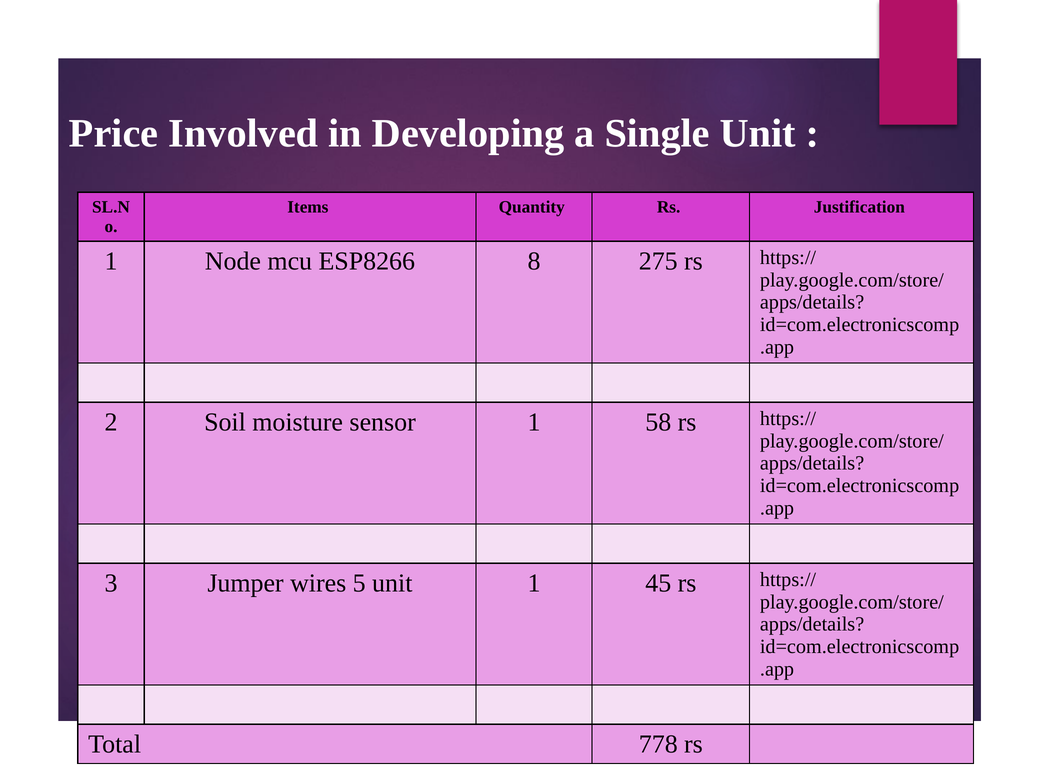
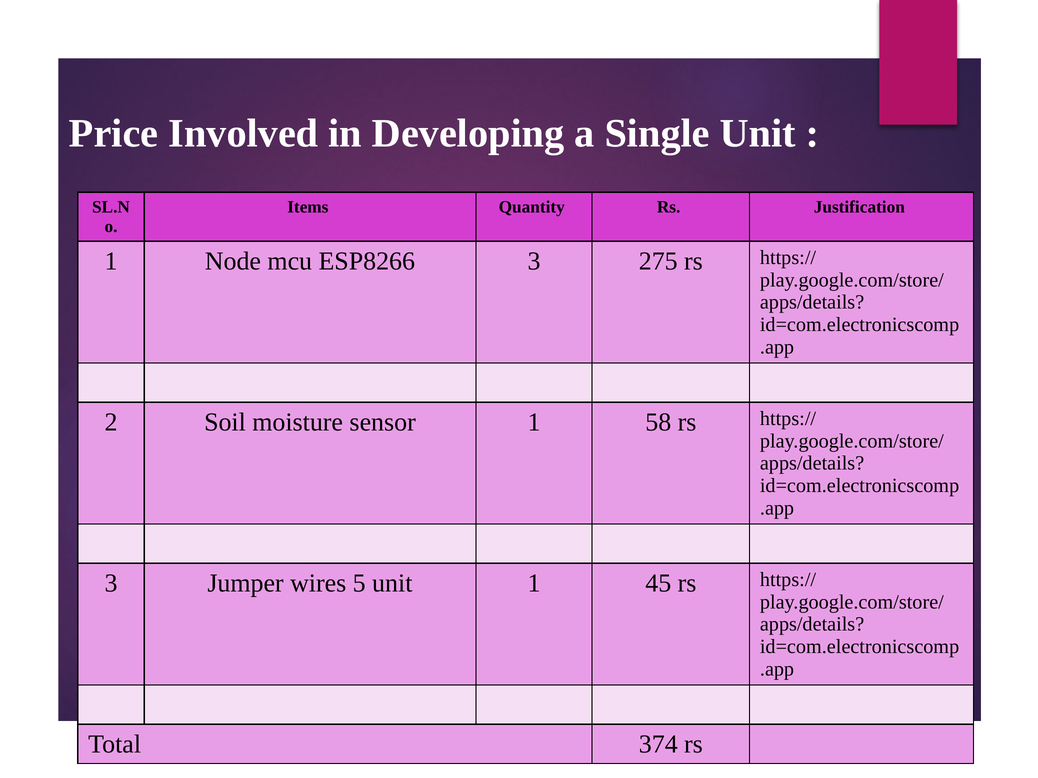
ESP8266 8: 8 -> 3 (534, 261)
778: 778 -> 374 (658, 745)
